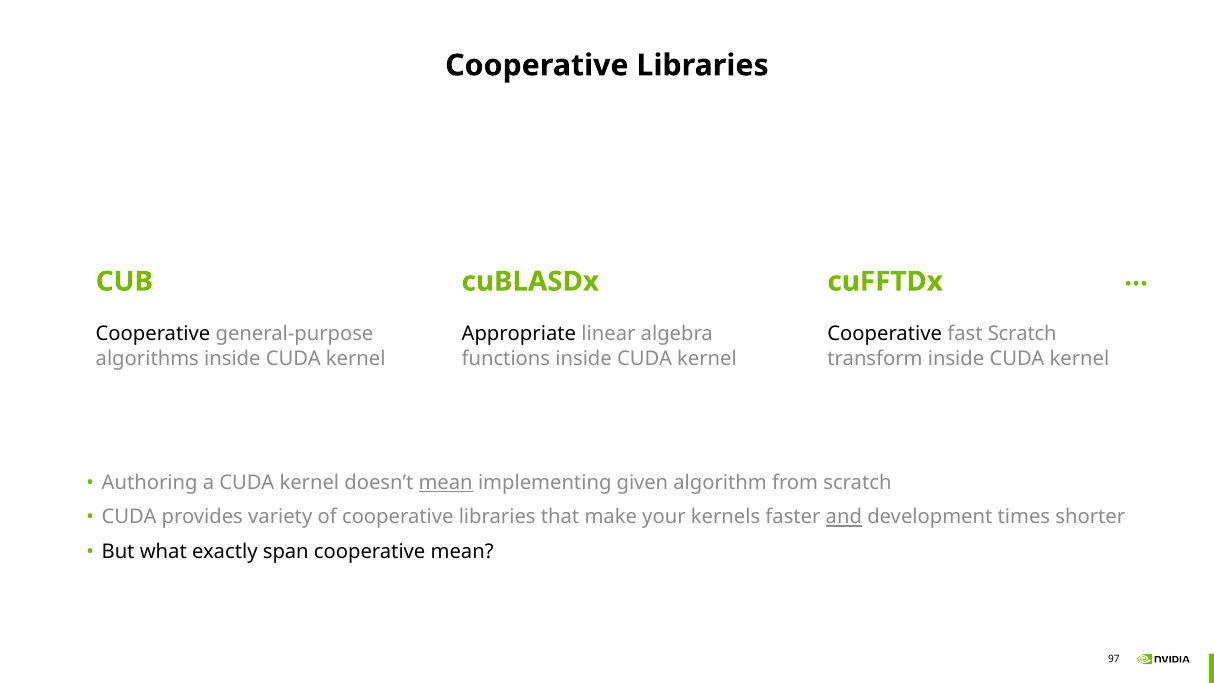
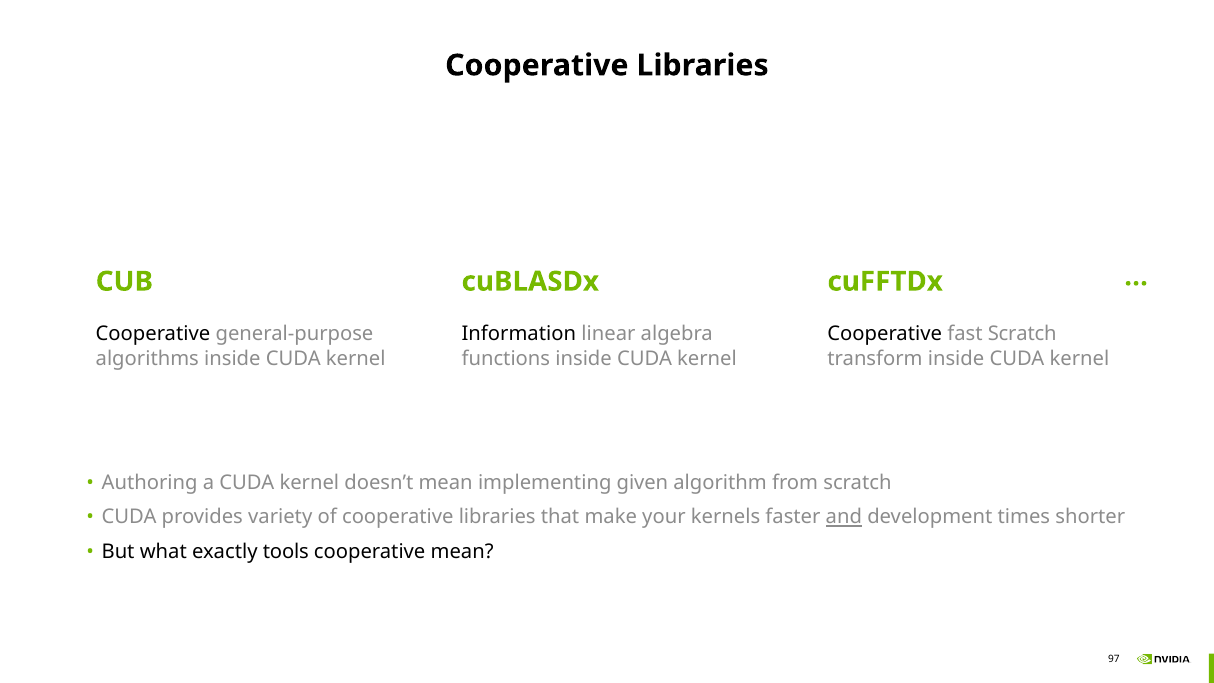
Appropriate: Appropriate -> Information (519, 334)
mean underline: present -> none (446, 483)
span: span -> tools (286, 552)
